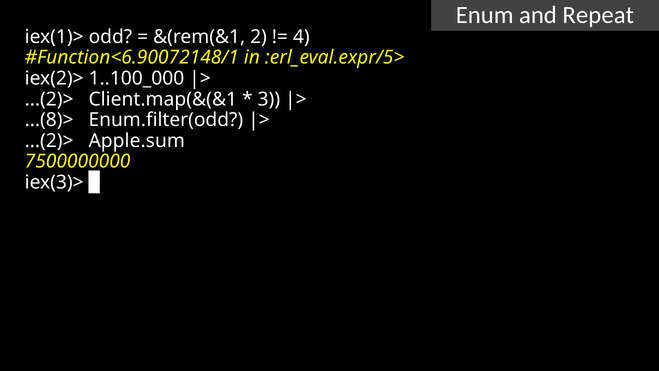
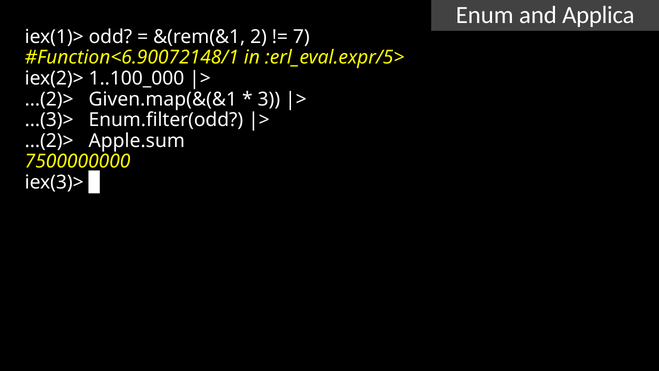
Repeat: Repeat -> Applica (598, 15)
4: 4 -> 7 (301, 37)
Client.map(&(&1: Client.map(&(&1 -> Given.map(&(&1 (163, 99)
...(8)>: ...(8)> -> ...(3)> (49, 120)
